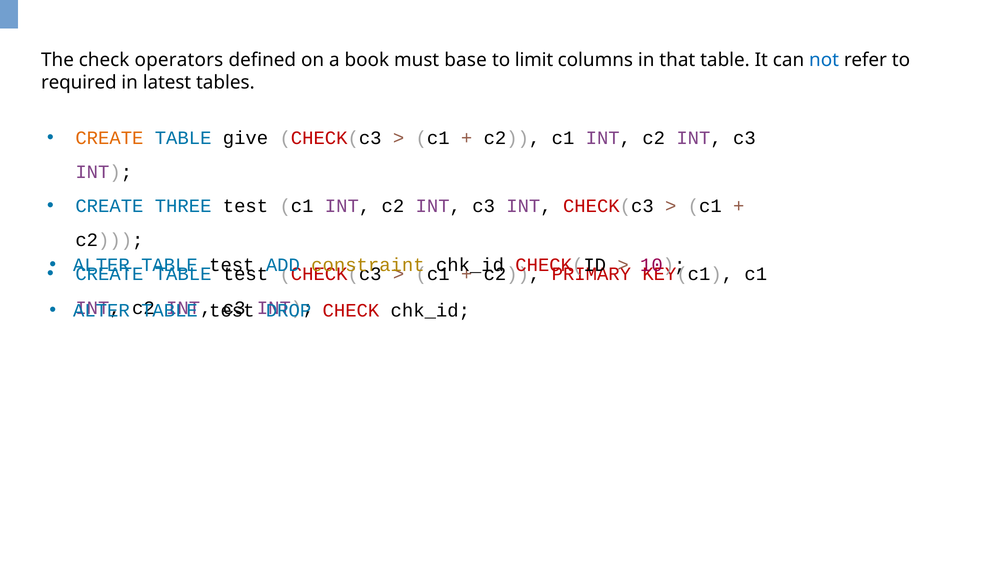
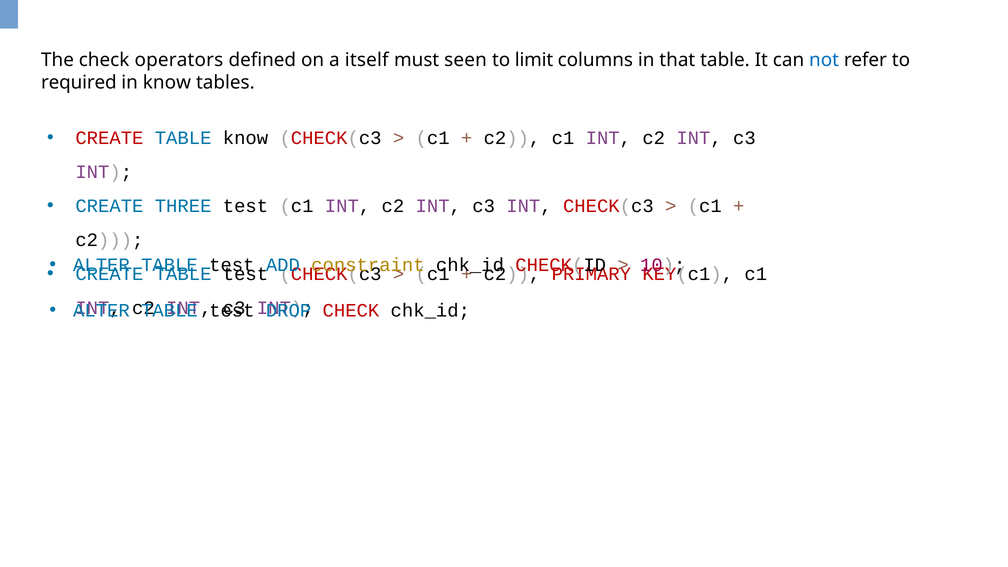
book: book -> itself (367, 60)
base: base -> seen (466, 60)
in latest: latest -> know (167, 83)
CREATE colour: orange -> red (109, 138)
TABLE give: give -> know (245, 138)
